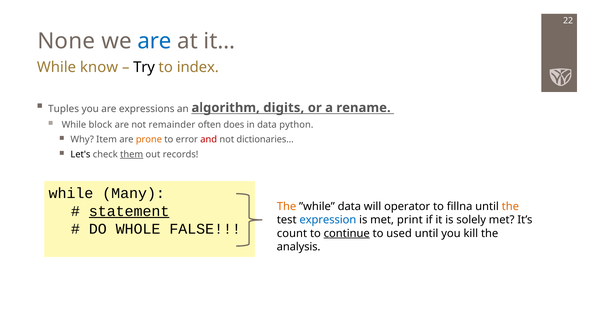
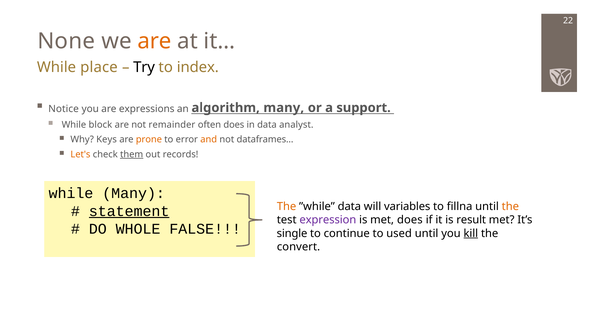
are colour: blue -> orange (155, 41)
know: know -> place (99, 67)
Tuples: Tuples -> Notice (64, 109)
algorithm digits: digits -> many (284, 108)
rename: rename -> support (364, 108)
python: python -> analyst (296, 125)
Item: Item -> Keys (107, 140)
and colour: red -> orange (209, 140)
dictionaries…: dictionaries… -> dataframes… (265, 140)
Let's colour: black -> orange (80, 155)
operator: operator -> variables (407, 207)
expression colour: blue -> purple (328, 220)
met print: print -> does (410, 220)
solely: solely -> result (471, 220)
count: count -> single (292, 234)
continue underline: present -> none (347, 234)
kill underline: none -> present (471, 234)
analysis: analysis -> convert (299, 247)
